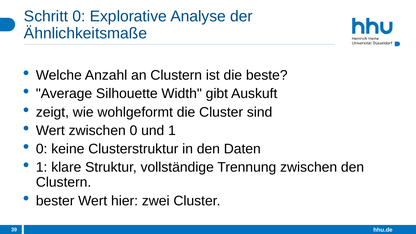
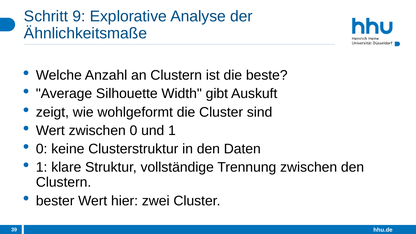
Schritt 0: 0 -> 9 (79, 16)
